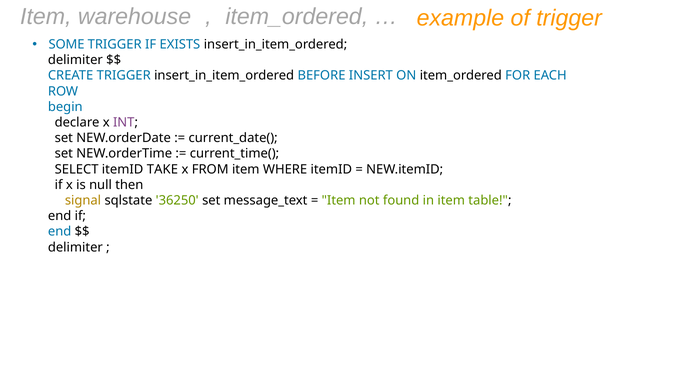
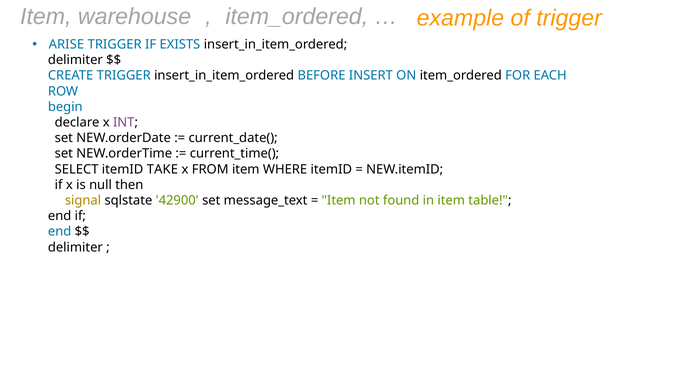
SOME: SOME -> ARISE (66, 45)
36250: 36250 -> 42900 (177, 201)
